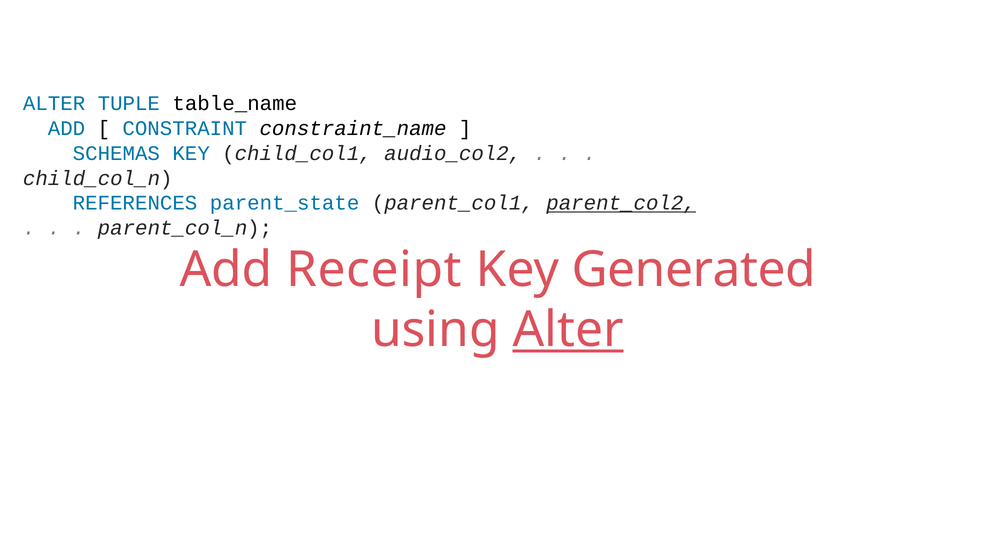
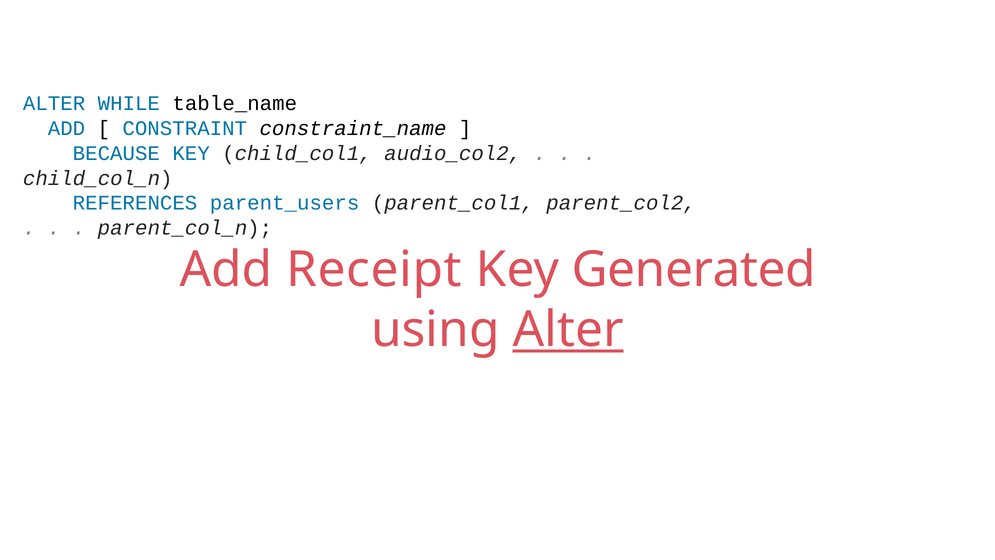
TUPLE: TUPLE -> WHILE (129, 103)
SCHEMAS: SCHEMAS -> BECAUSE (116, 153)
parent_state: parent_state -> parent_users (285, 203)
parent_col2 underline: present -> none (621, 203)
